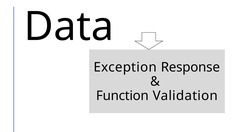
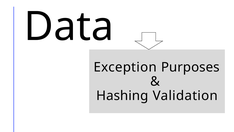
Response: Response -> Purposes (190, 67)
Function: Function -> Hashing (122, 95)
